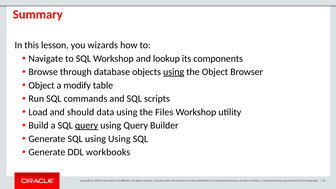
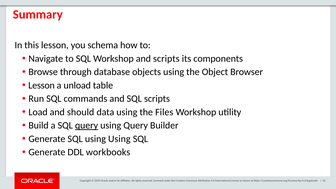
wizards: wizards -> schema (103, 45)
and lookup: lookup -> scripts (166, 59)
using underline: present -> none (174, 72)
Object: Object -> Lesson (42, 85)
modify: modify -> unload (77, 85)
